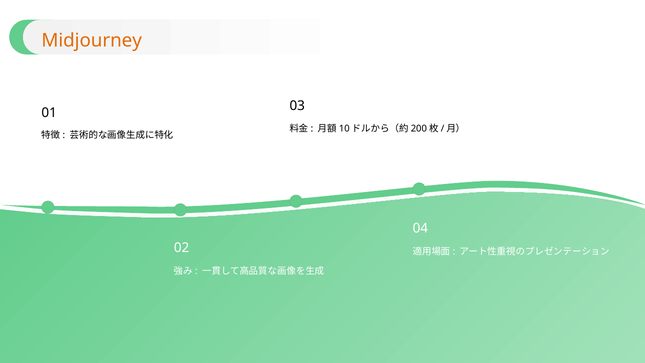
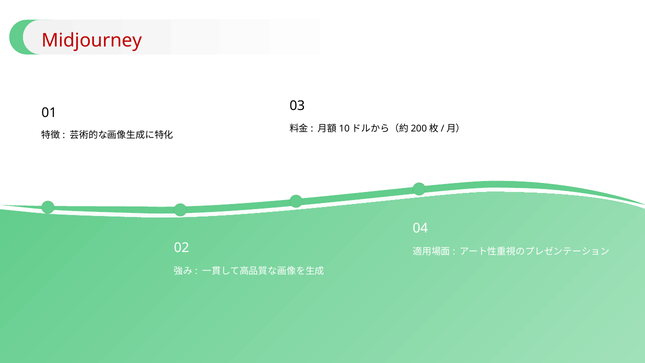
Midjourney colour: orange -> red (92, 40)
